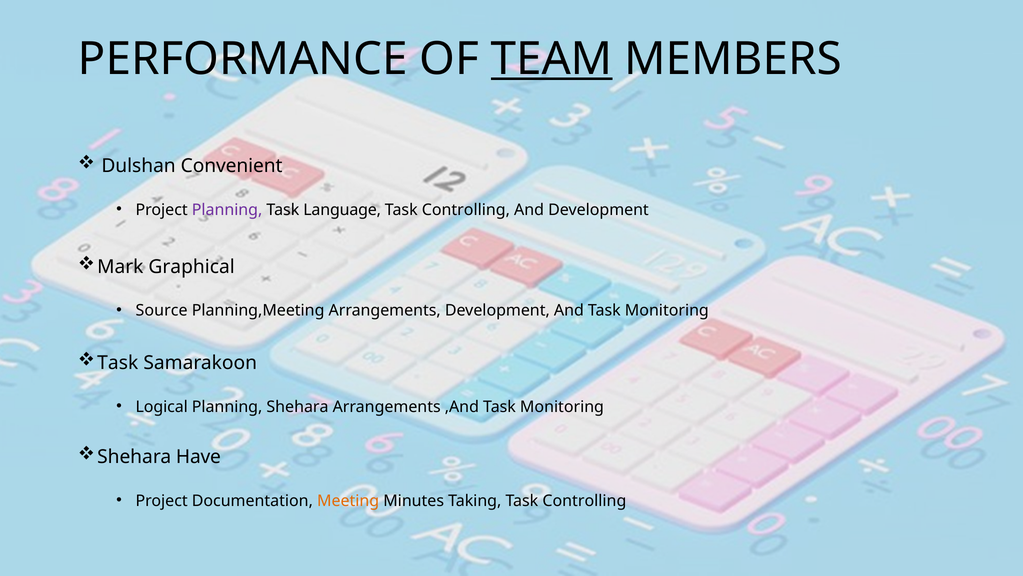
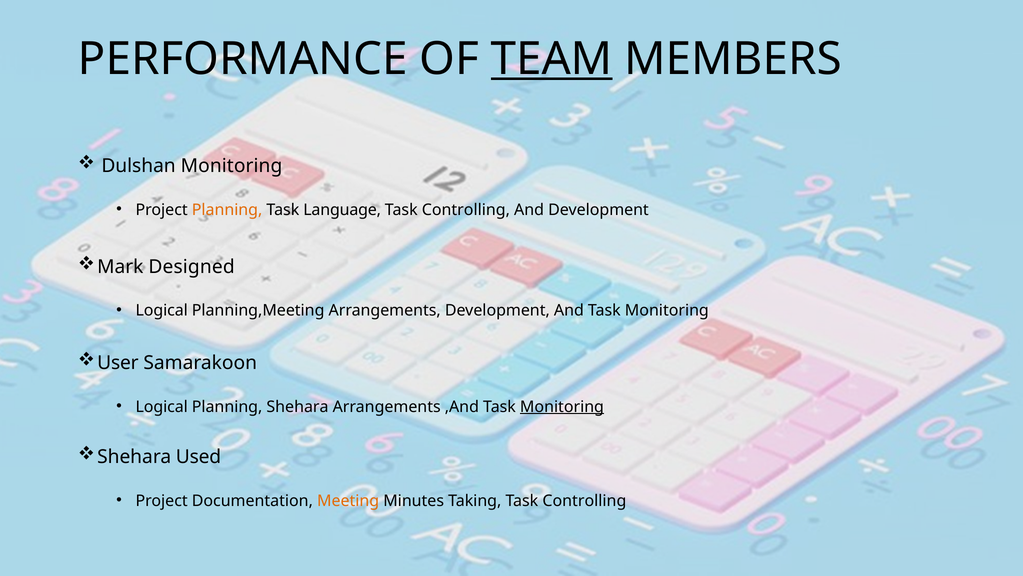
Dulshan Convenient: Convenient -> Monitoring (232, 166)
Planning colour: purple -> orange (227, 210)
Graphical: Graphical -> Designed (192, 266)
Source: Source -> Logical (162, 310)
Task: Task -> User (118, 362)
Monitoring underline: none -> present (562, 406)
Have: Have -> Used (198, 456)
